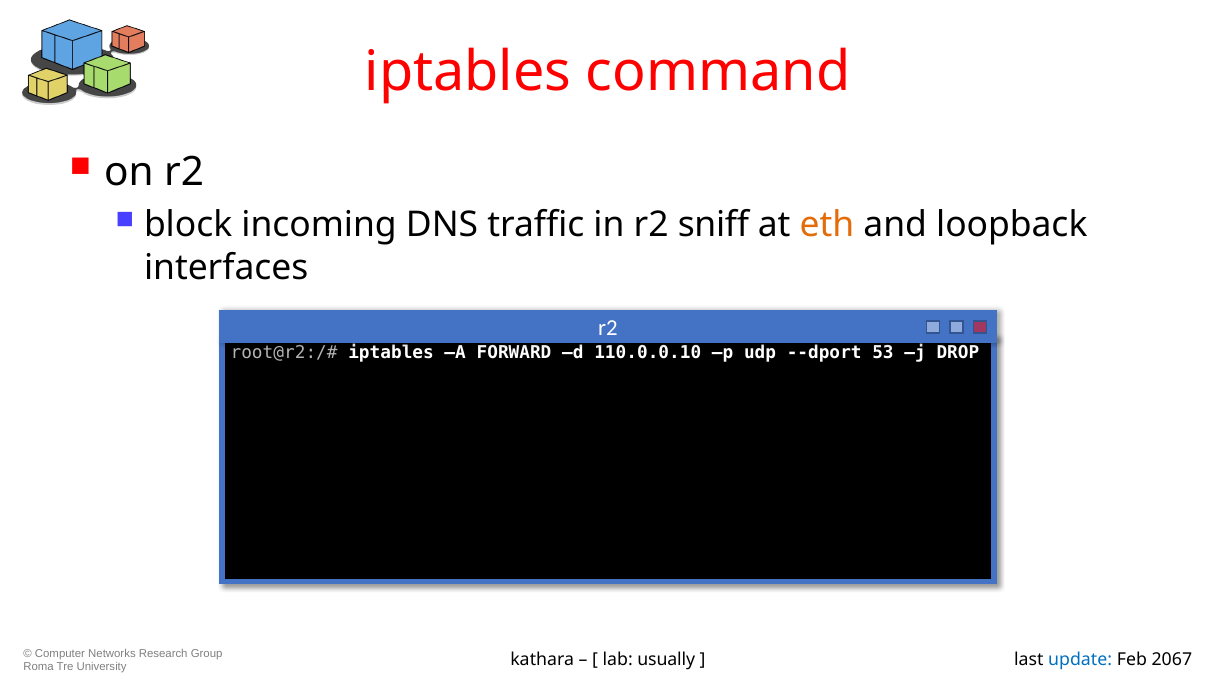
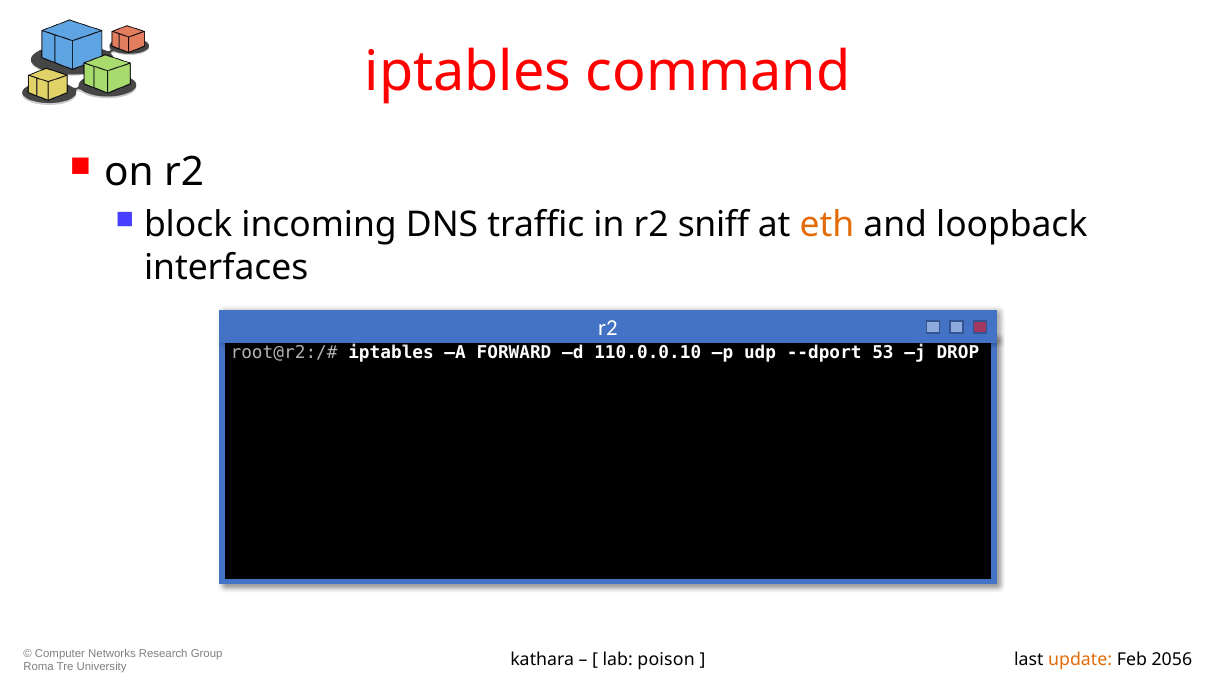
usually: usually -> poison (666, 660)
update colour: blue -> orange (1080, 660)
2067: 2067 -> 2056 (1172, 660)
